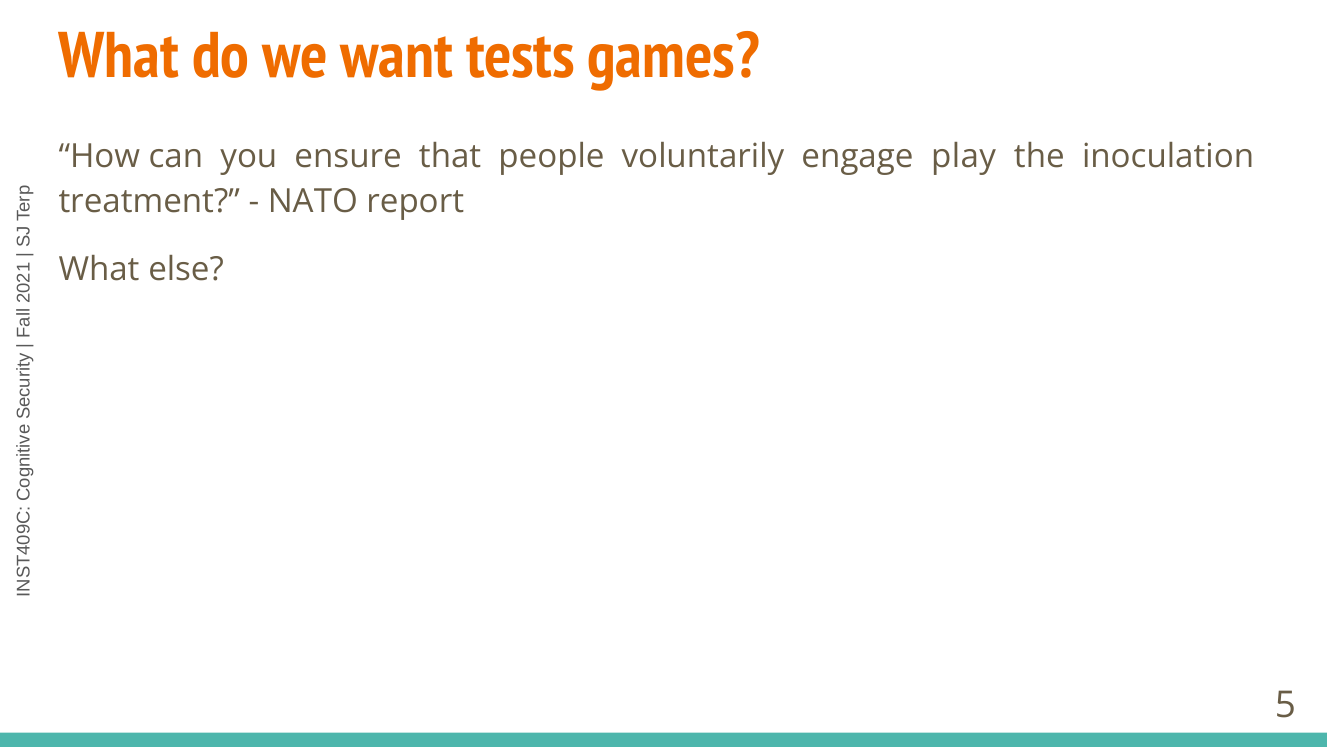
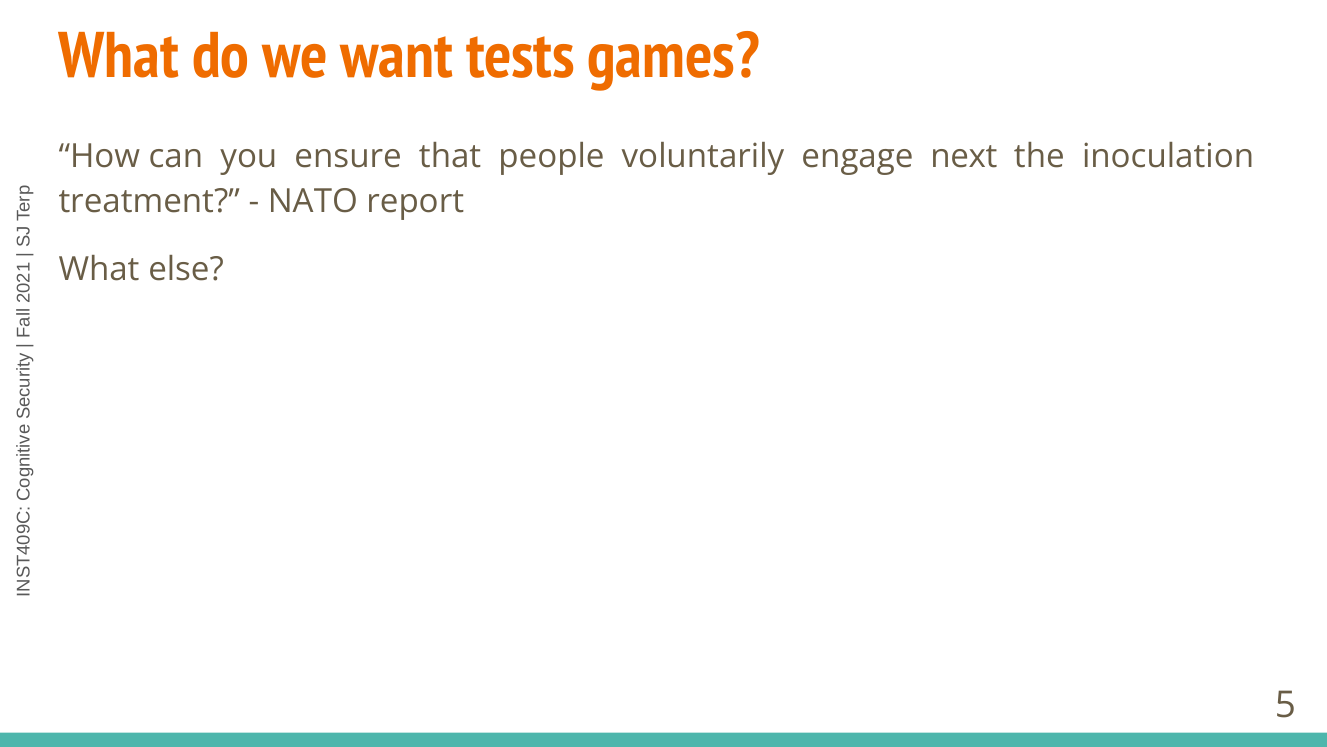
play: play -> next (964, 156)
